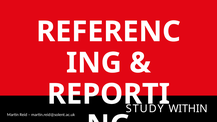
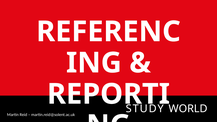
WITHIN: WITHIN -> WORLD (188, 109)
